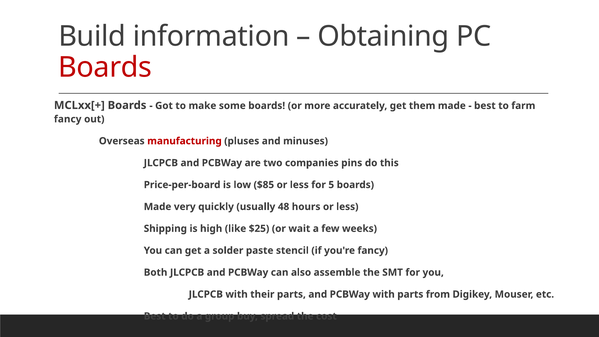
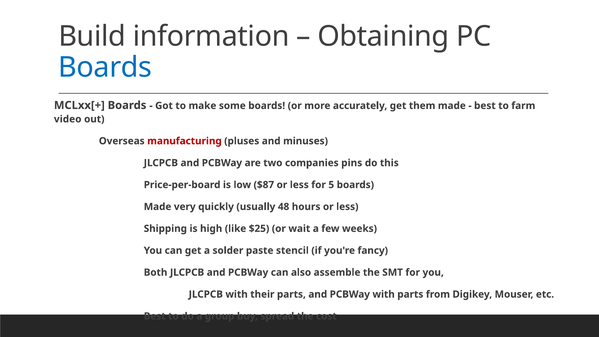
Boards colour: red -> blue (105, 67)
fancy: fancy -> video (68, 119)
$85: $85 -> $87 (264, 185)
